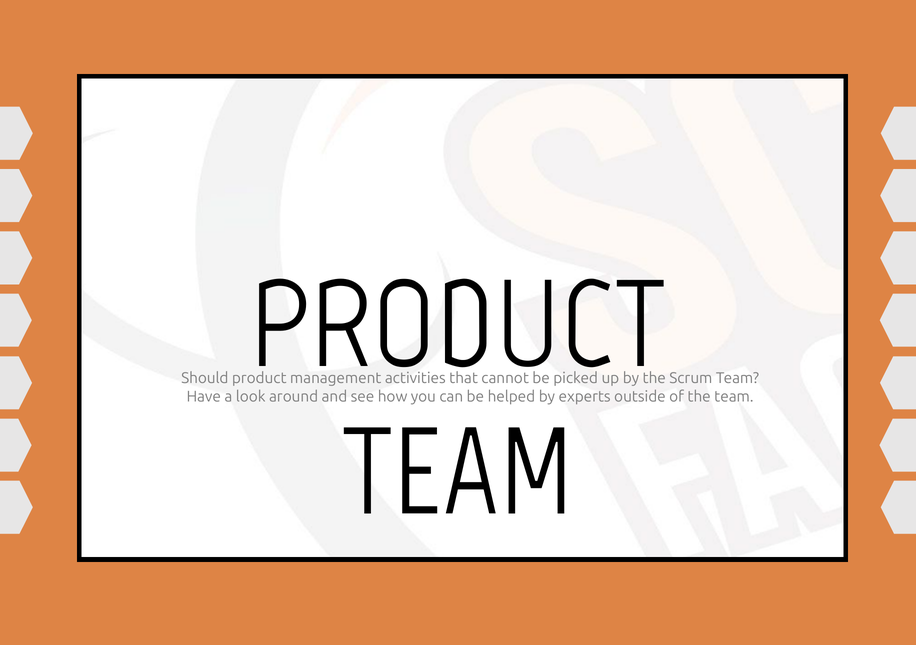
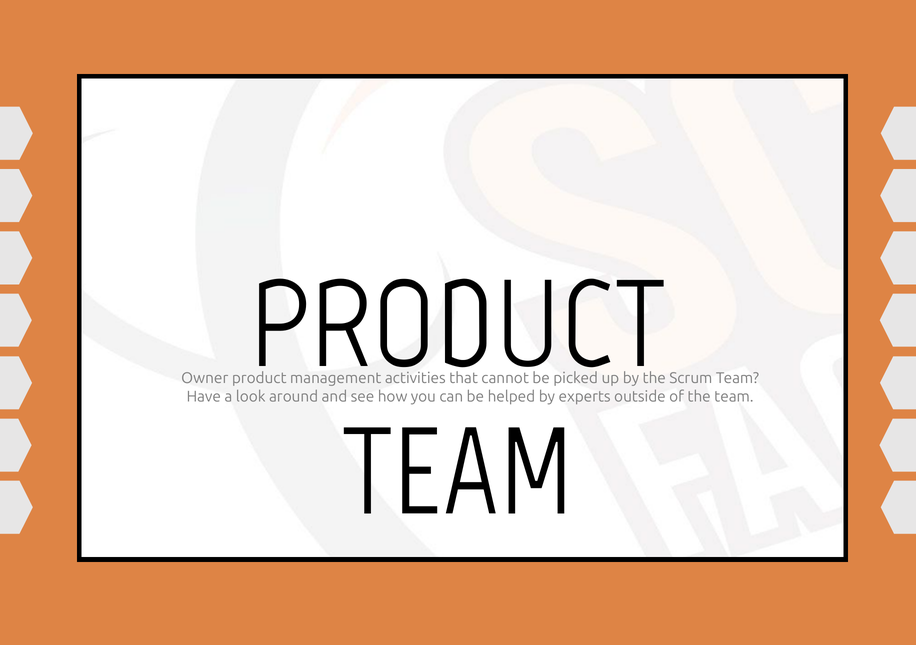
Should: Should -> Owner (205, 378)
